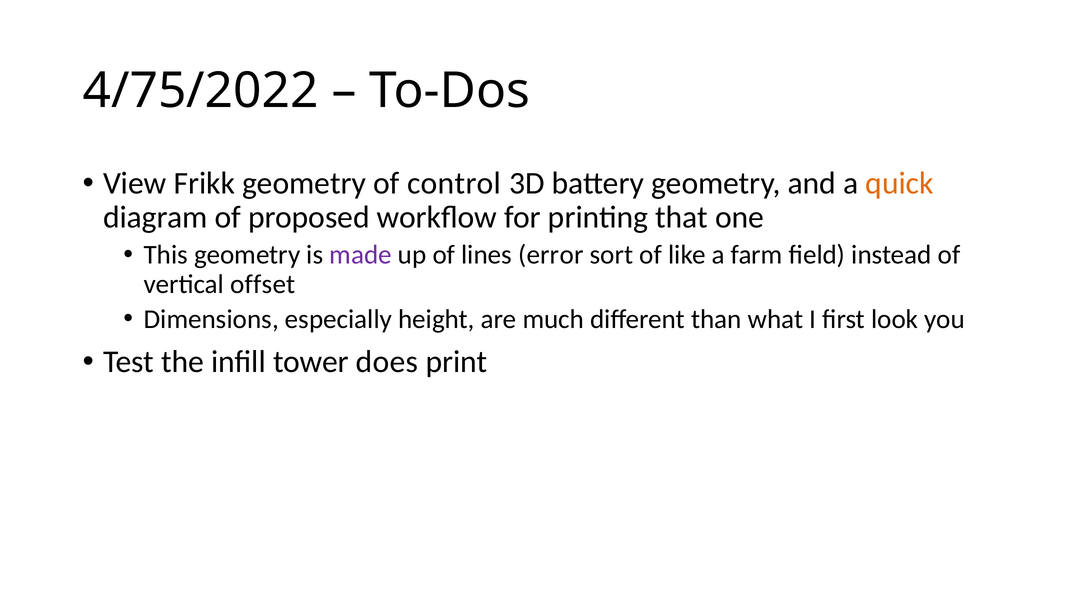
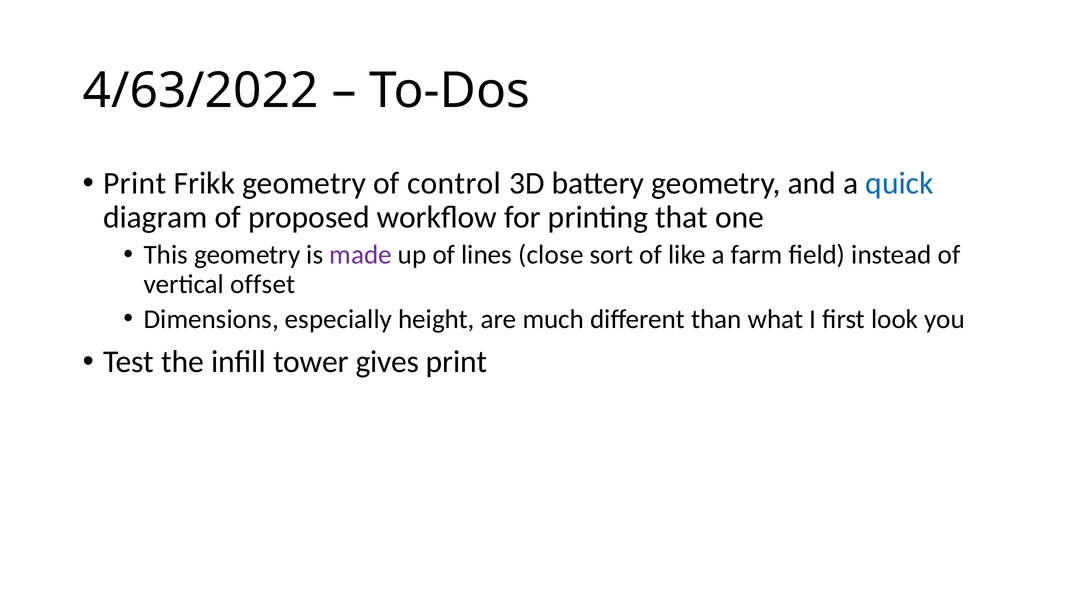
4/75/2022: 4/75/2022 -> 4/63/2022 (201, 91)
View: View -> Print (135, 183)
quick colour: orange -> blue (899, 183)
error: error -> close (551, 255)
does: does -> gives (387, 362)
